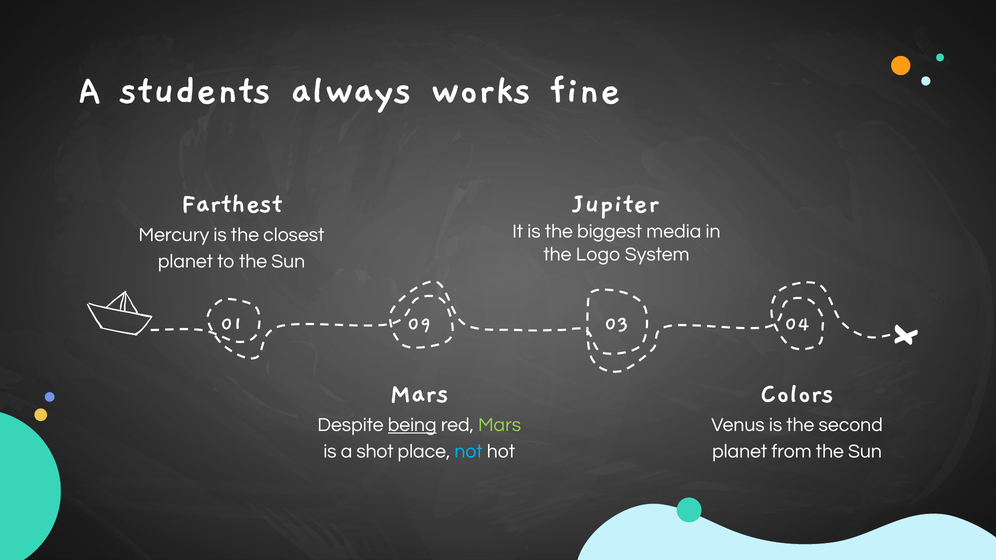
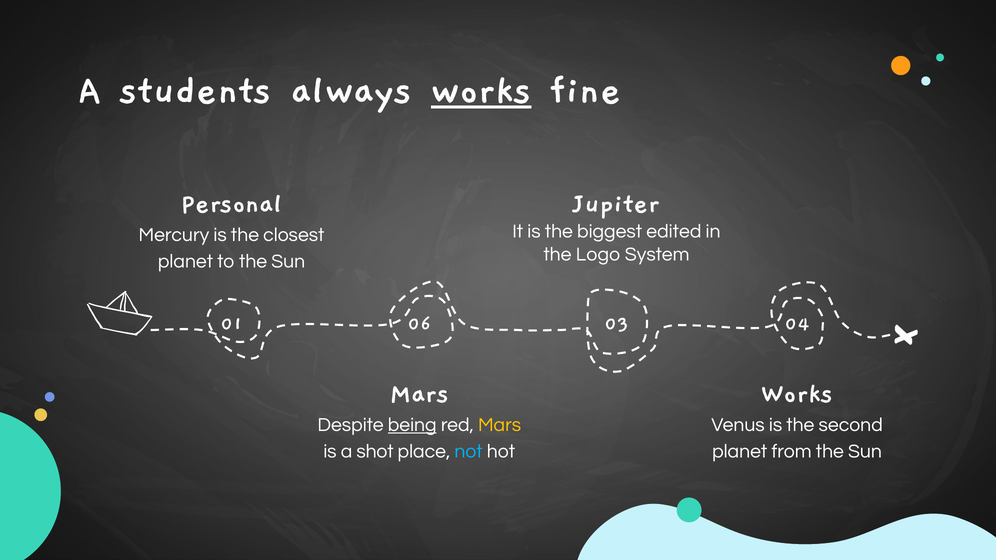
works underline: none -> present (481, 88)
Farthest: Farthest -> Personal (232, 202)
media: media -> edited (674, 231)
09: 09 -> 06 (419, 323)
Mars Colors: Colors -> Works (797, 392)
Mars colour: light green -> yellow (500, 425)
